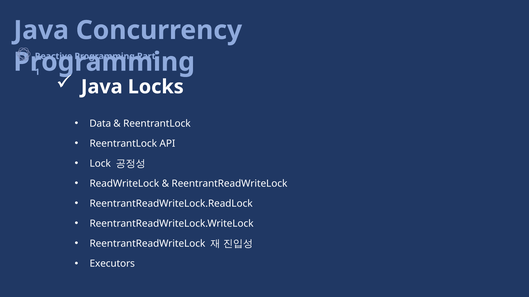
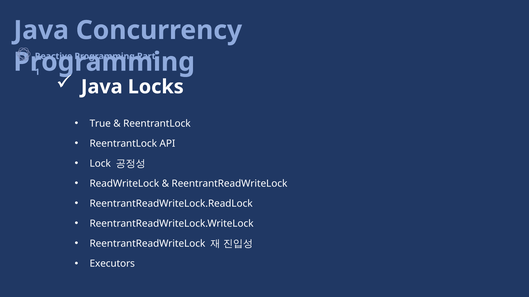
Data: Data -> True (100, 124)
